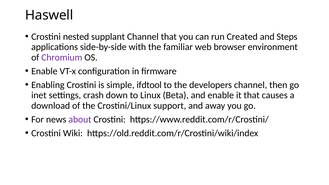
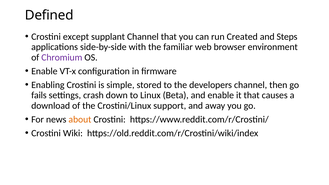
Haswell: Haswell -> Defined (49, 15)
nested: nested -> except (76, 37)
ifdtool: ifdtool -> stored (149, 85)
inet: inet -> fails (39, 95)
about colour: purple -> orange (80, 119)
